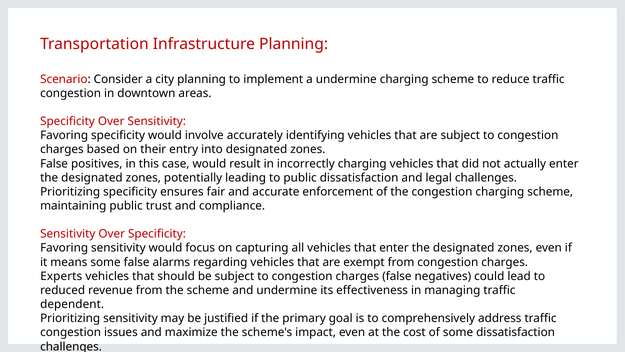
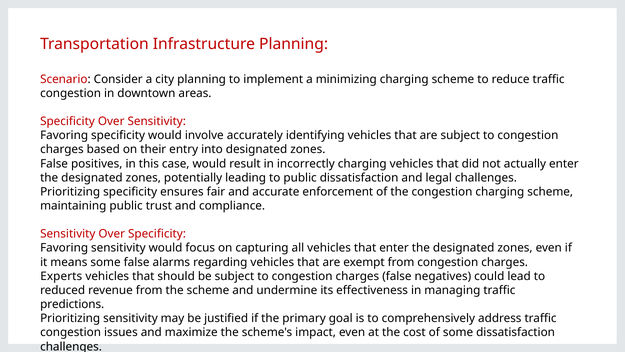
a undermine: undermine -> minimizing (346, 79)
dependent: dependent -> predictions (72, 304)
